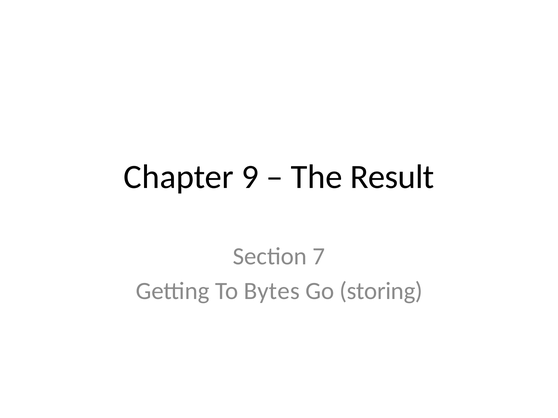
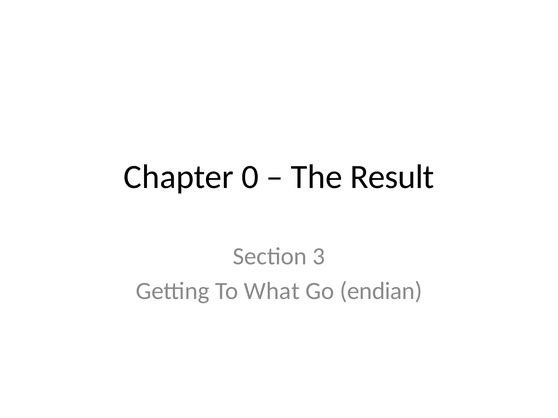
9: 9 -> 0 (250, 177)
7: 7 -> 3 (319, 257)
Bytes: Bytes -> What (272, 291)
storing: storing -> endian (381, 291)
